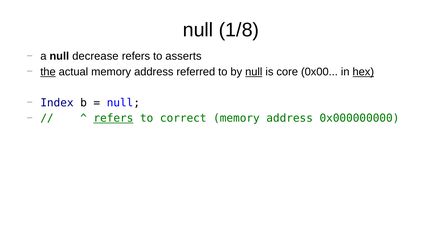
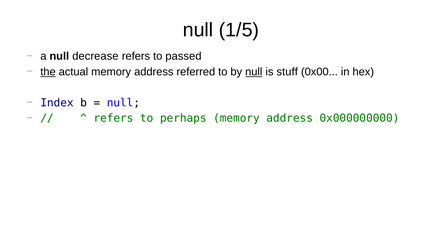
1/8: 1/8 -> 1/5 (239, 30)
asserts: asserts -> passed (183, 56)
core: core -> stuff (287, 72)
hex underline: present -> none (363, 72)
refers underline: present -> none (113, 118)
correct: correct -> perhaps (183, 118)
